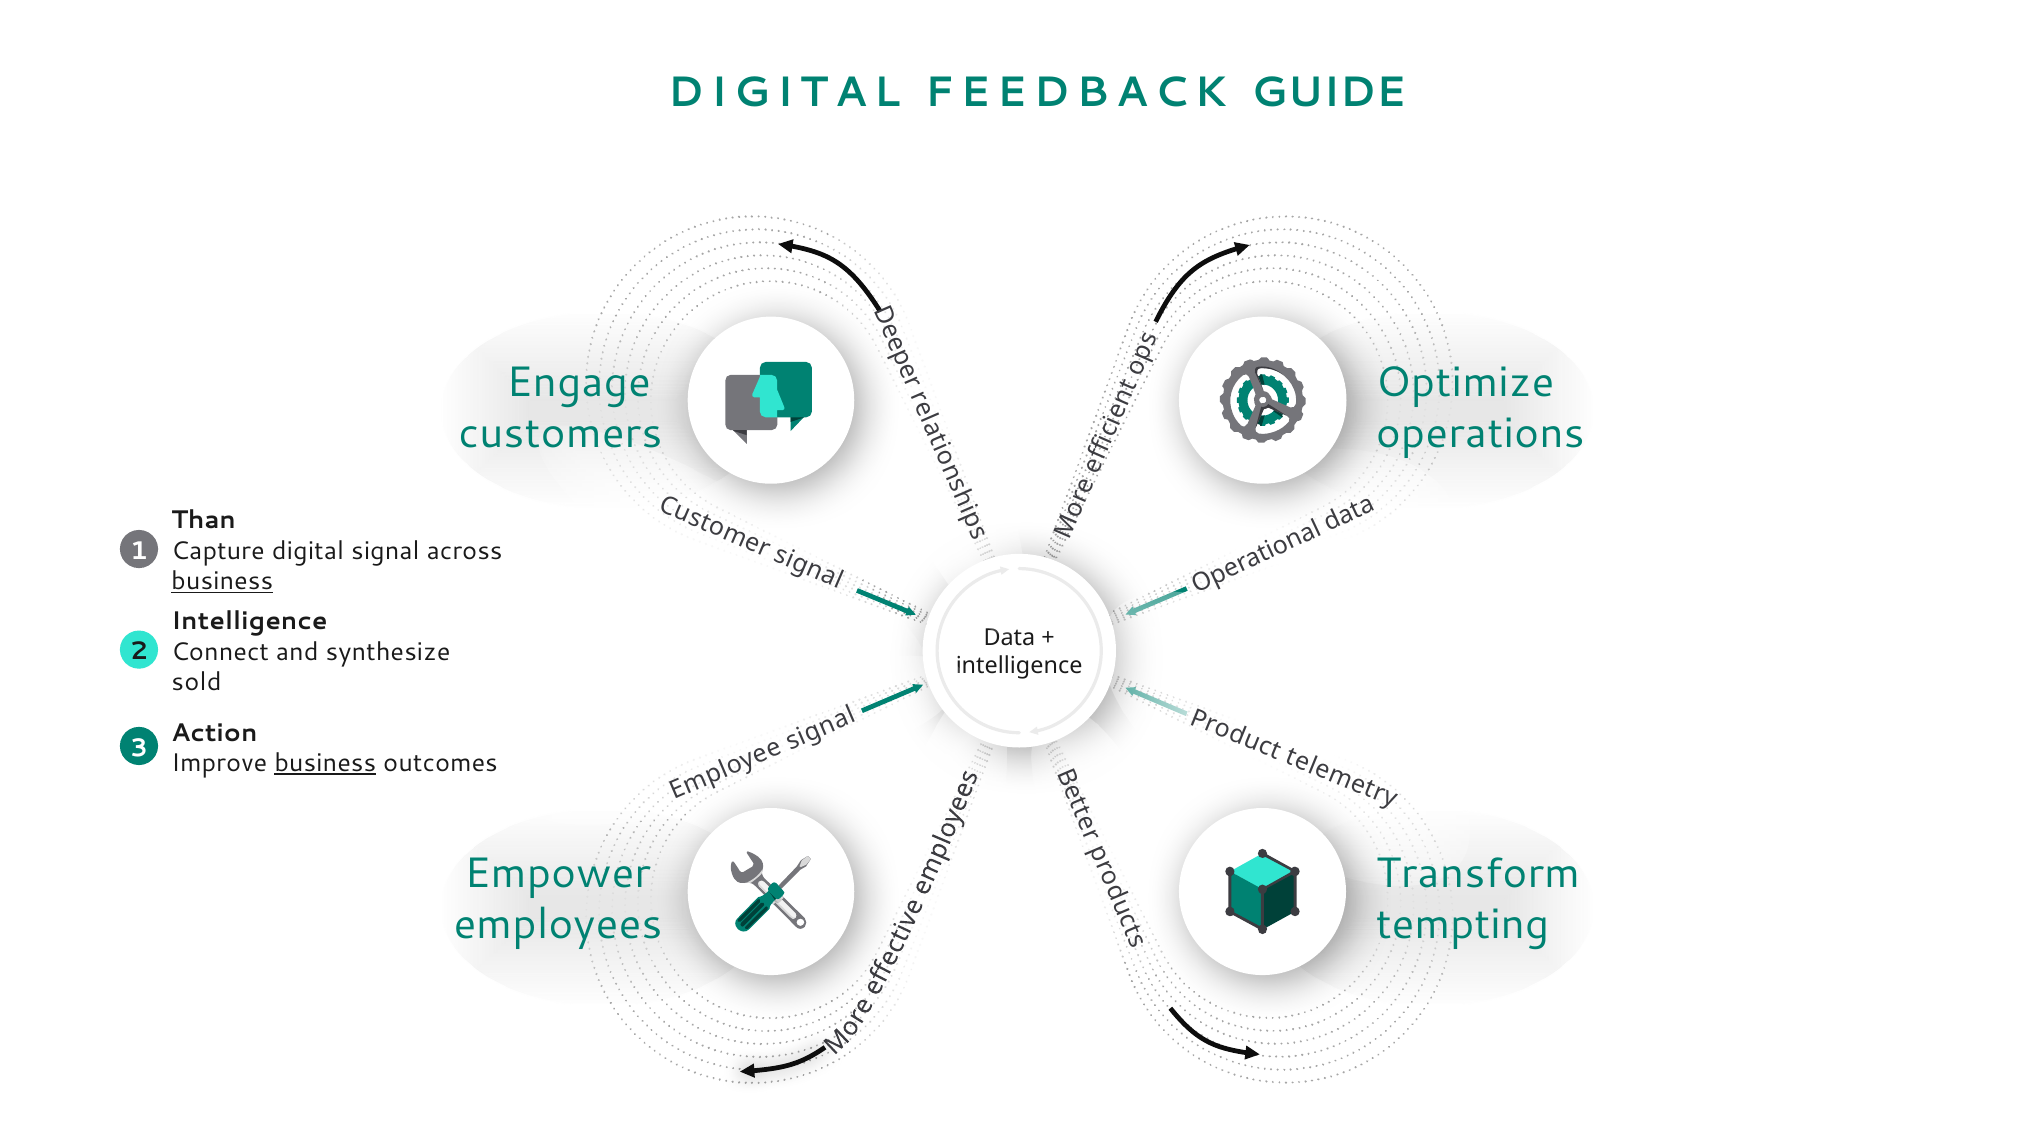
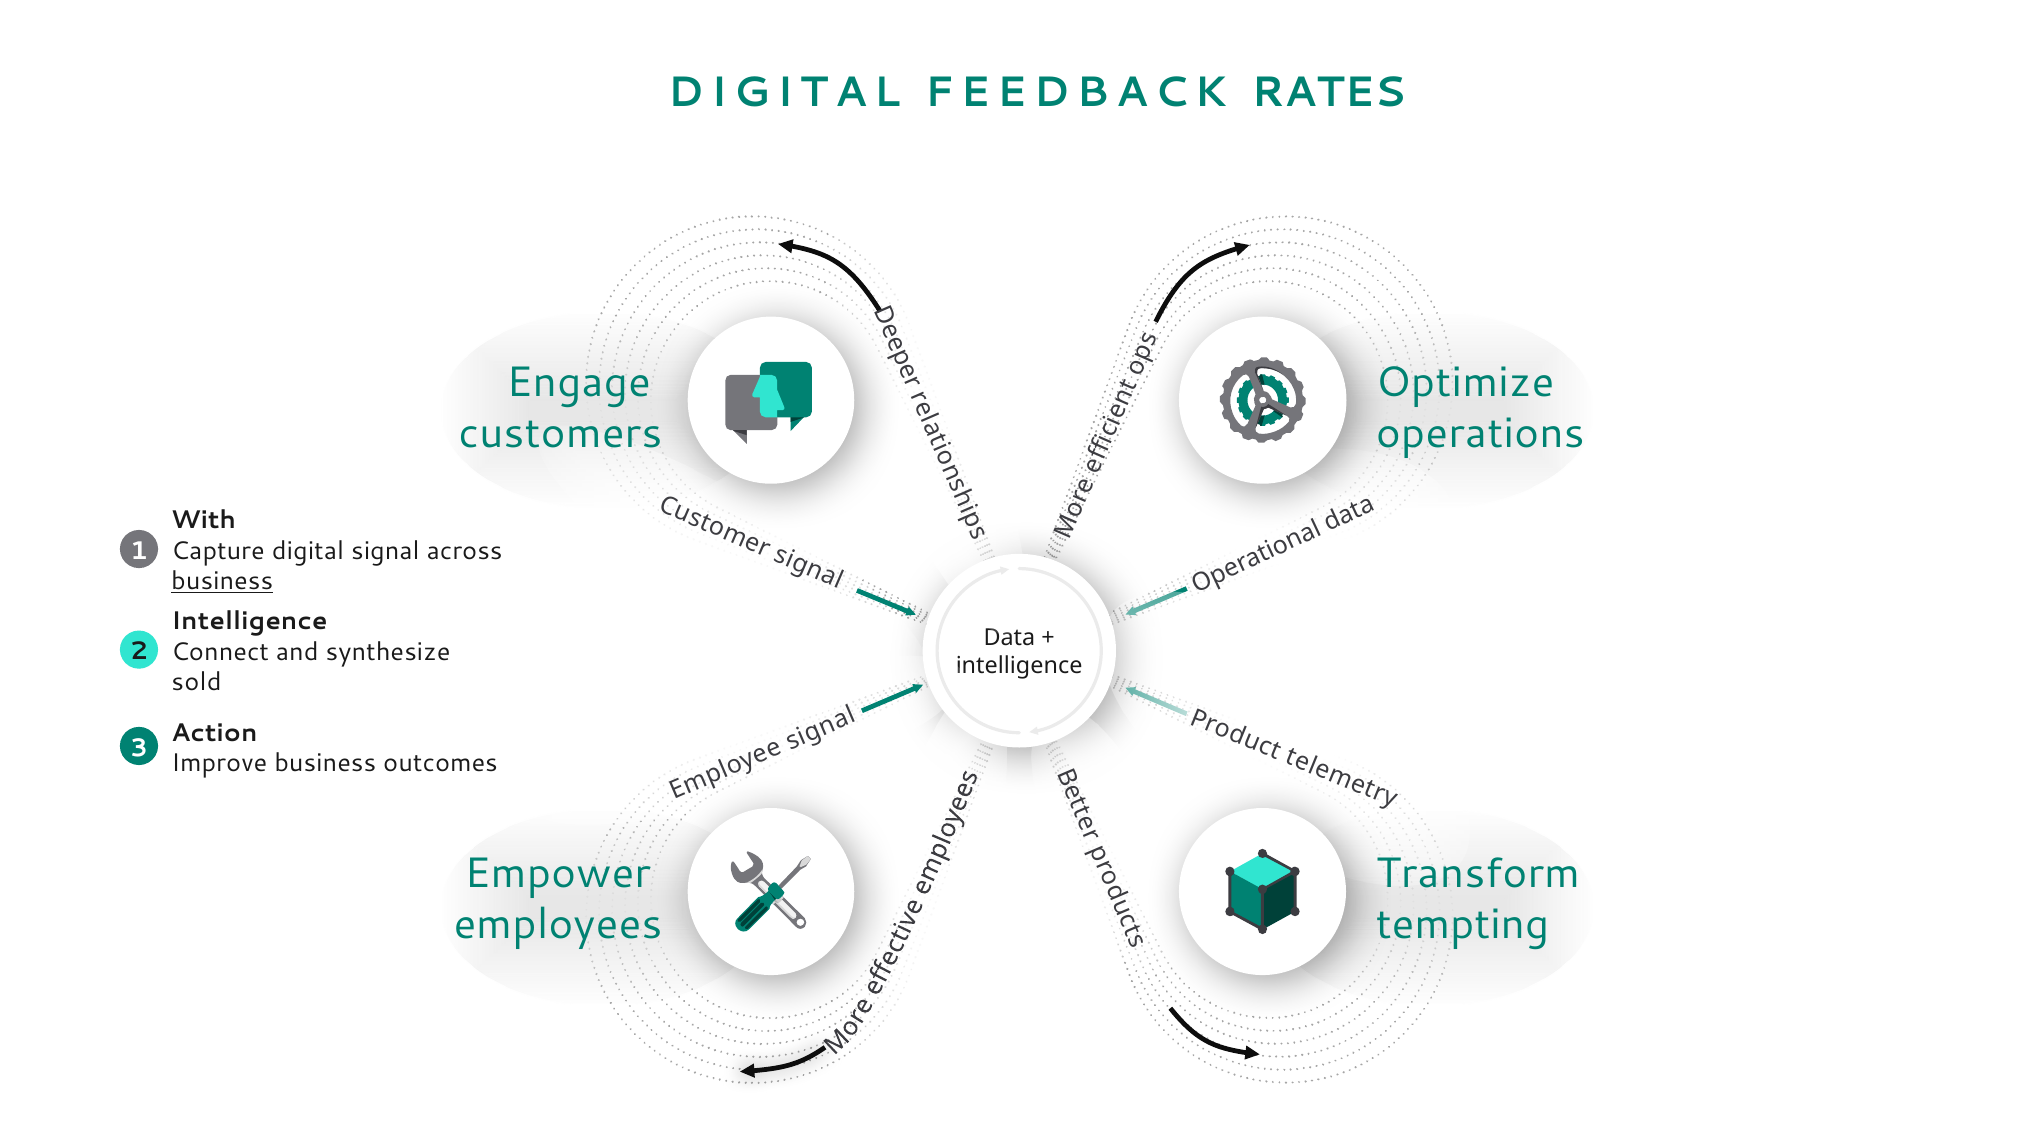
GUIDE: GUIDE -> RATES (1328, 92)
Than: Than -> With (203, 520)
business underline: present -> none (325, 763)
